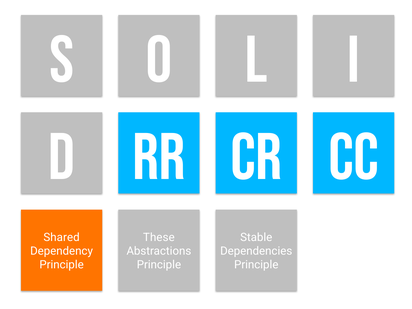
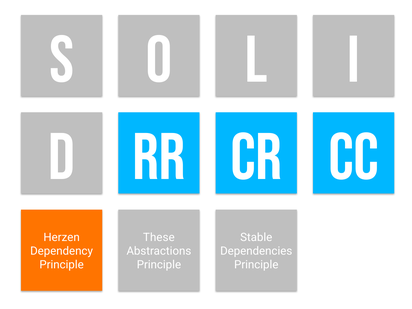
Shared: Shared -> Herzen (62, 237)
